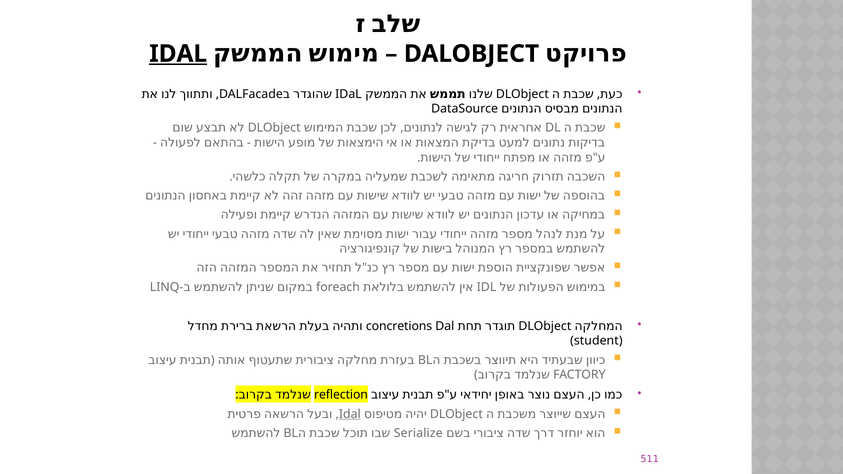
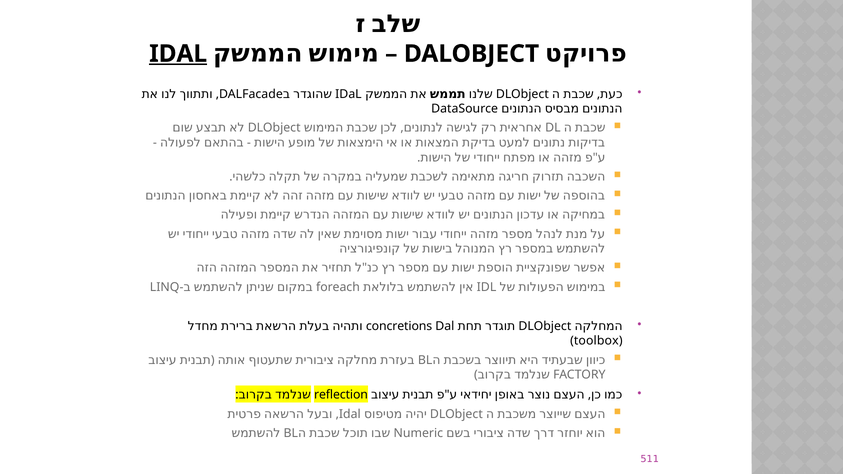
student: student -> toolbox (596, 341)
Idal underline: present -> none (350, 414)
Serialize: Serialize -> Numeric (418, 433)
